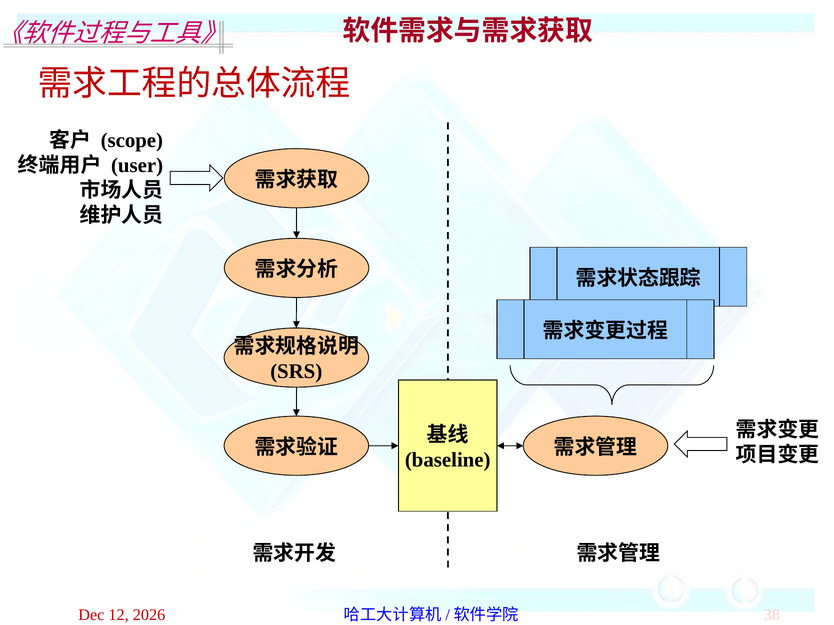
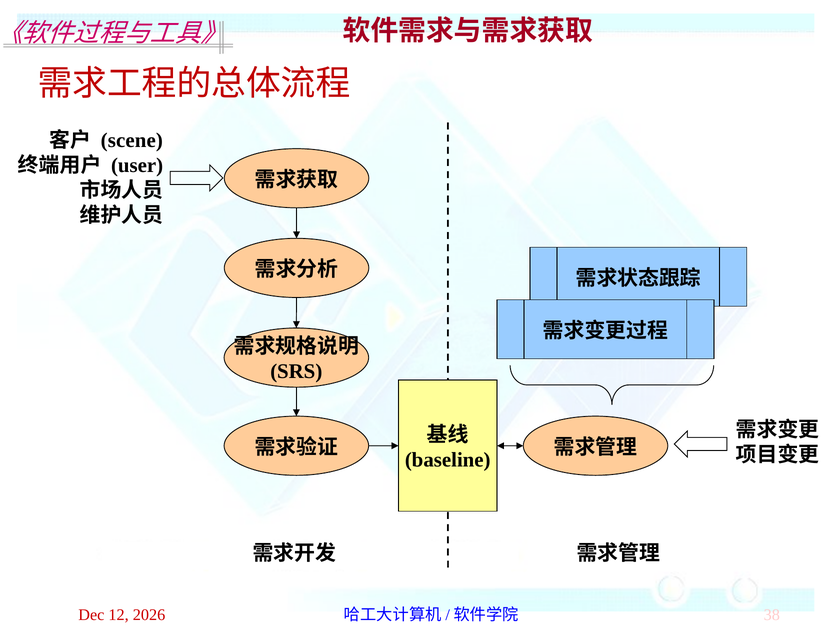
scope: scope -> scene (132, 140)
